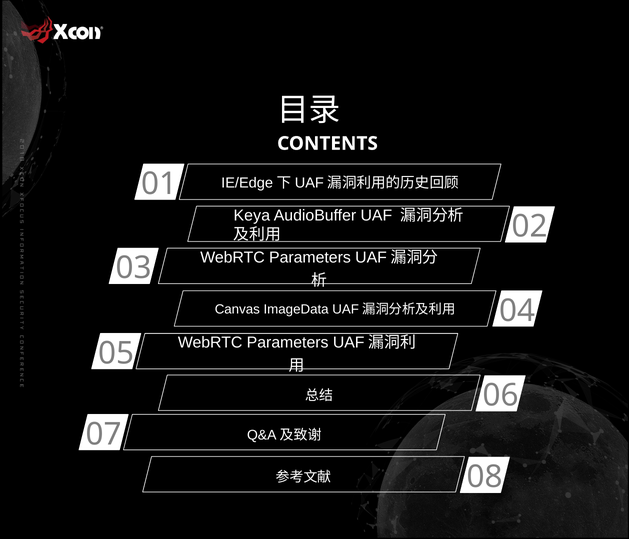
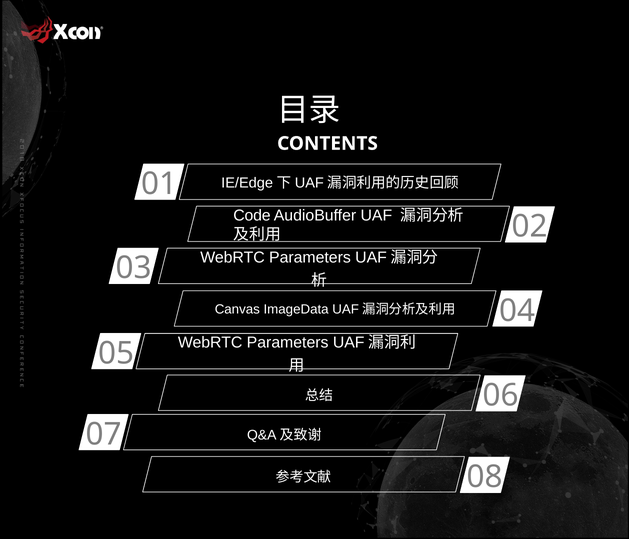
Keya: Keya -> Code (252, 215)
